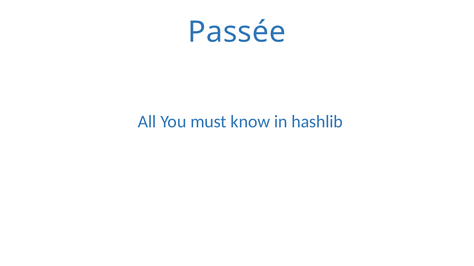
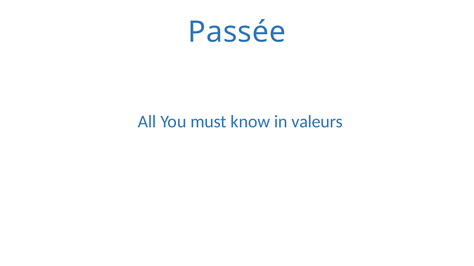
hashlib: hashlib -> valeurs (317, 122)
